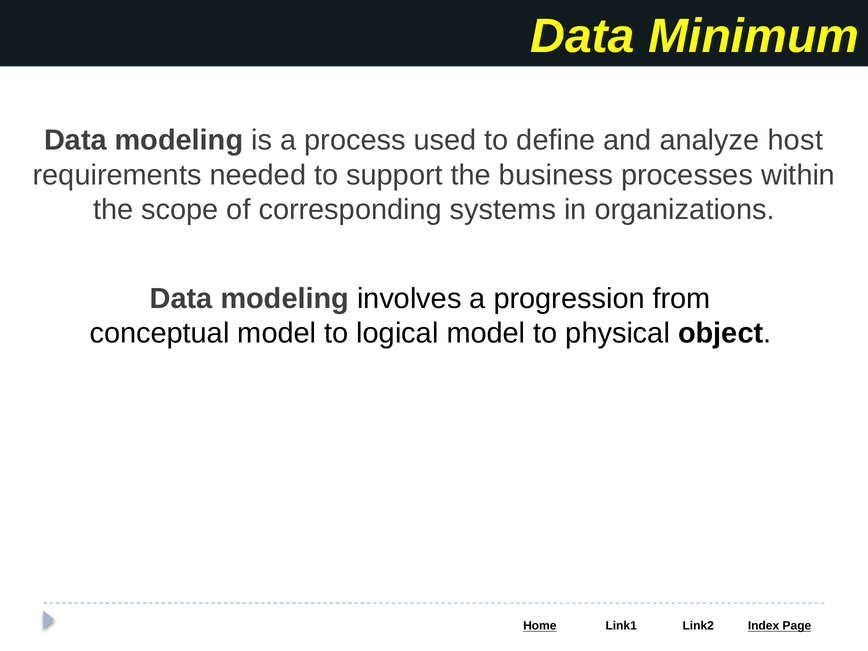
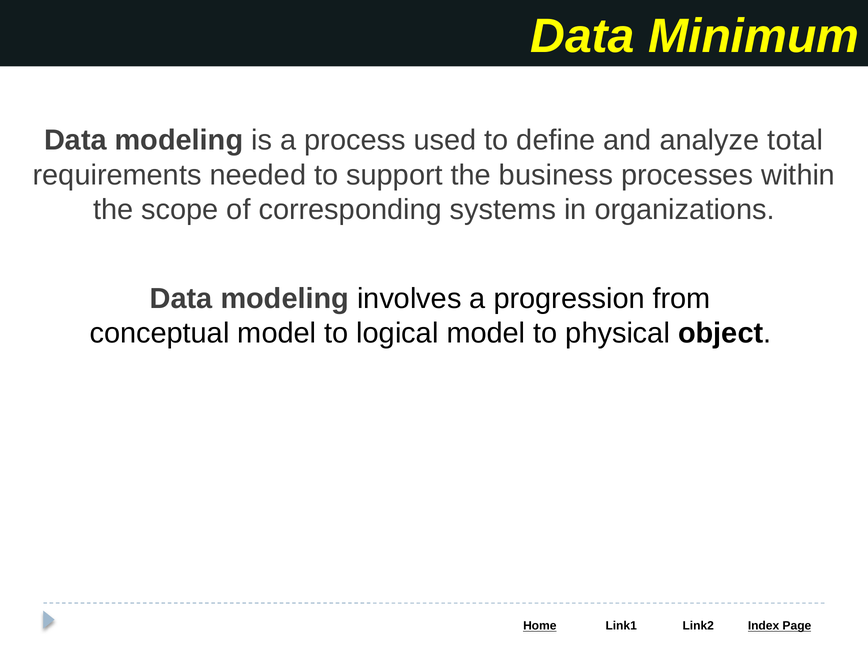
host: host -> total (795, 140)
